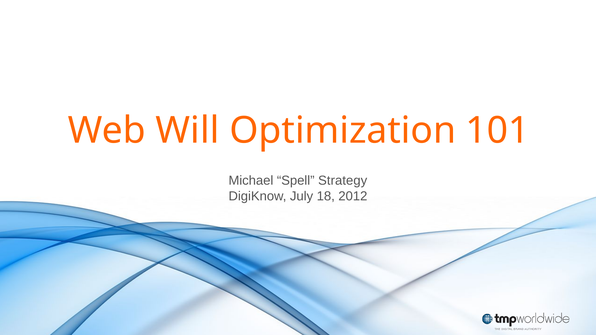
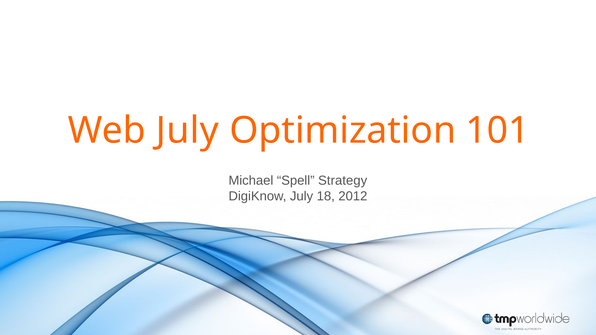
Web Will: Will -> July (187, 131)
